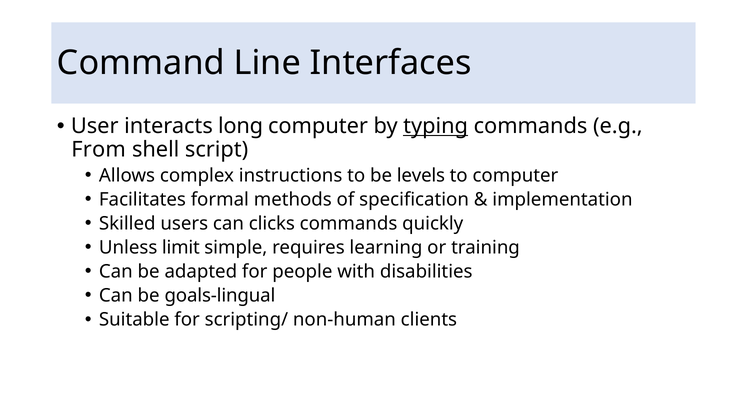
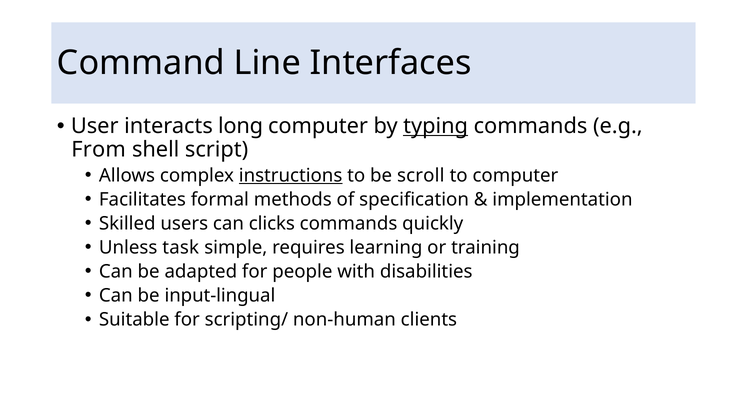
instructions underline: none -> present (291, 175)
levels: levels -> scroll (421, 175)
limit: limit -> task (181, 248)
goals-lingual: goals-lingual -> input-lingual (220, 296)
